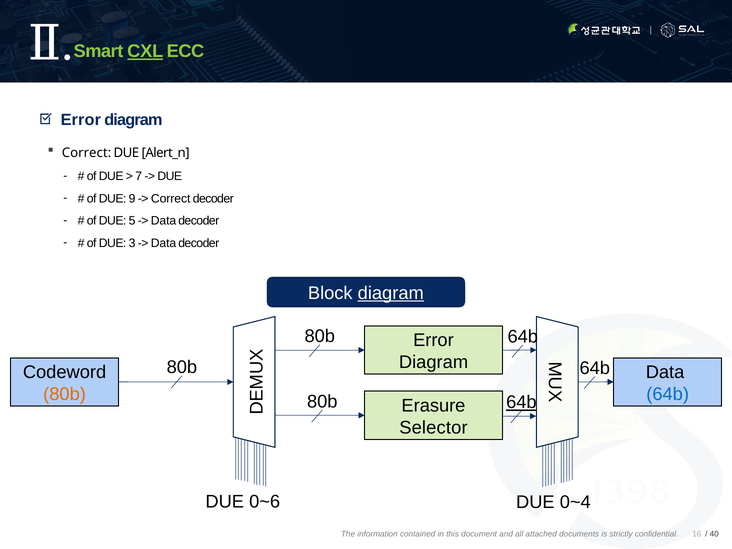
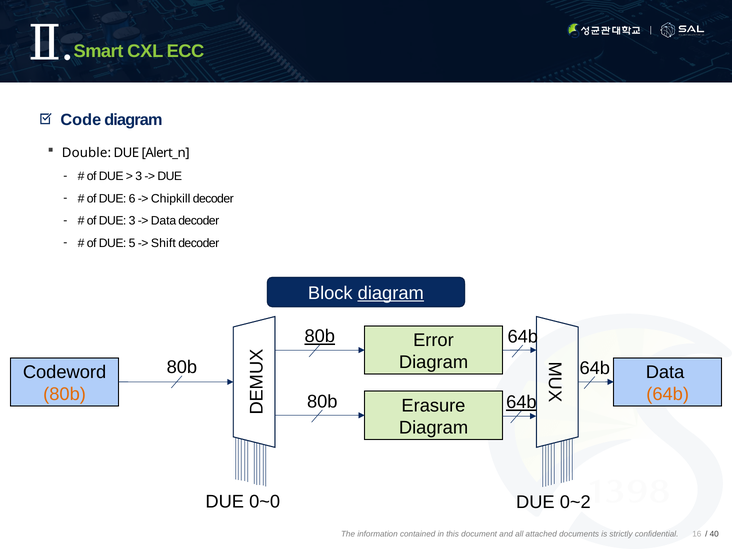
CXL underline: present -> none (145, 51)
Error: Error -> Code (81, 120)
Correct: Correct -> Double (86, 153)
7: 7 -> 3 (139, 176)
9: 9 -> 6 (132, 199)
Correct: Correct -> Chipkill (171, 199)
DUE 5: 5 -> 3 (132, 221)
3: 3 -> 5 (132, 243)
Data: Data -> Shift (163, 243)
80b underline: none -> present (320, 336)
64b colour: blue -> orange (668, 394)
Selector: Selector -> Diagram (434, 428)
0~6: 0~6 -> 0~0 (265, 501)
0~4: 0~4 -> 0~2 (575, 502)
